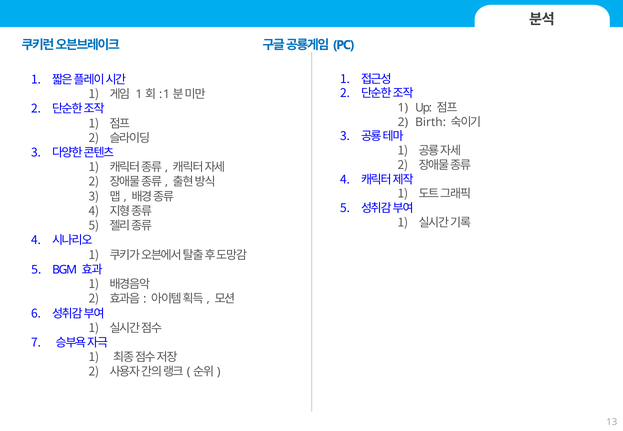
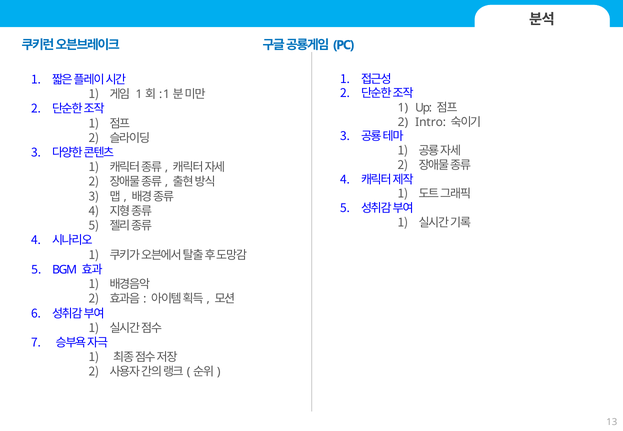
Birth: Birth -> Intro (431, 122)
